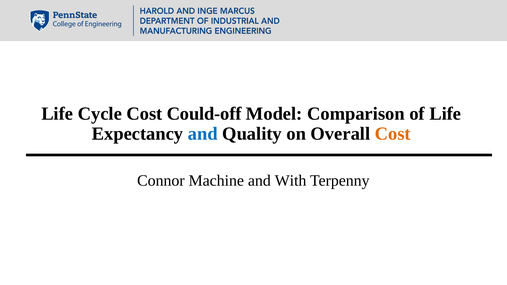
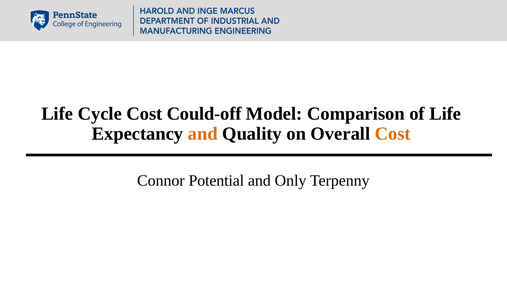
and colour: blue -> orange (203, 134)
Machine: Machine -> Potential (216, 181)
With: With -> Only (291, 181)
